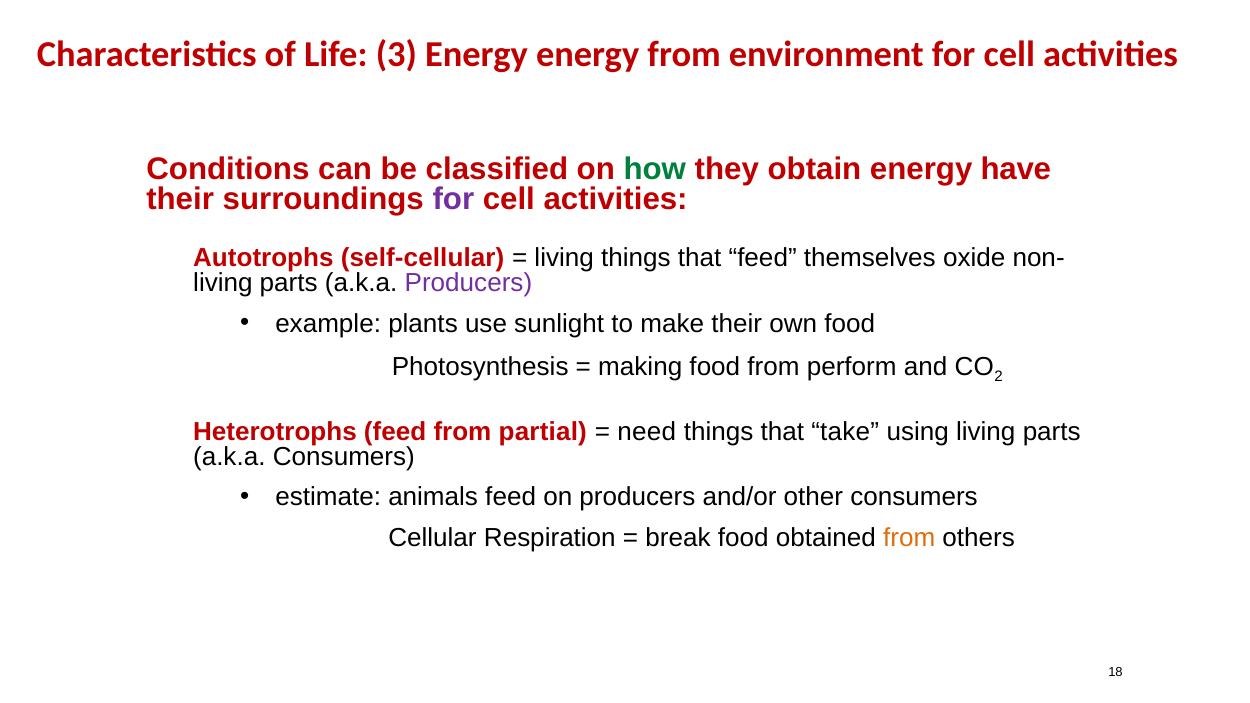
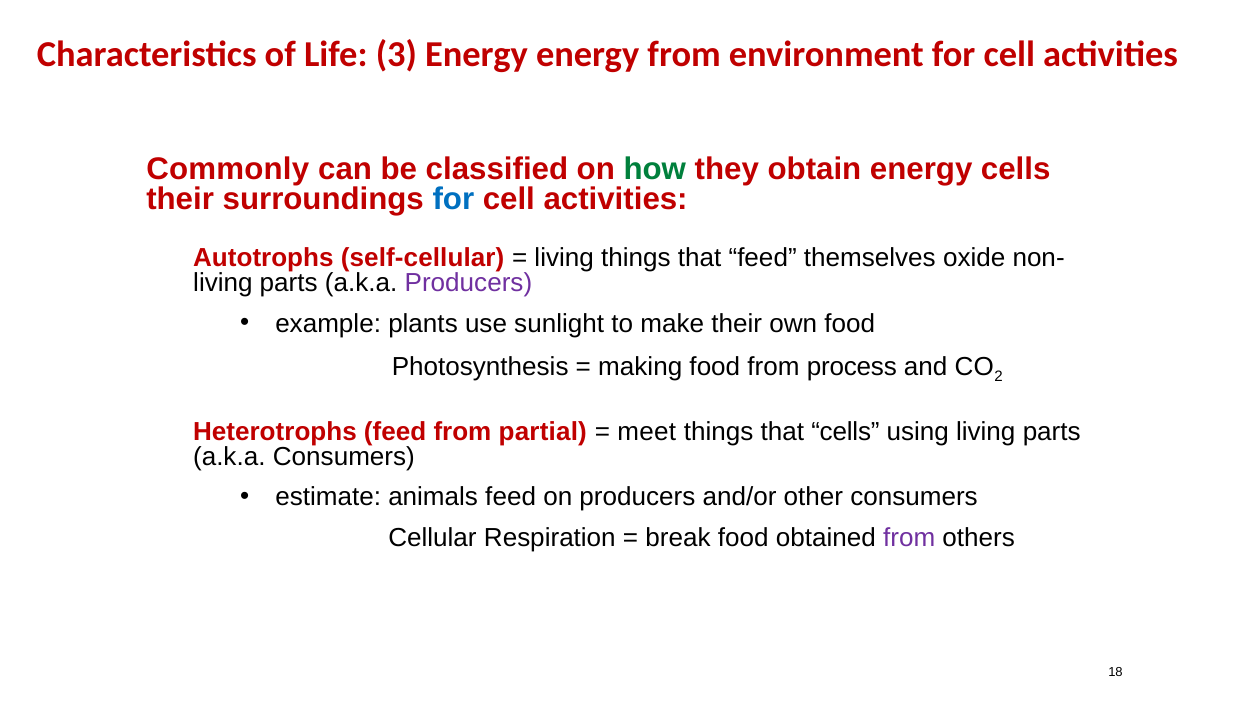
Conditions: Conditions -> Commonly (228, 169)
energy have: have -> cells (1016, 169)
for colour: purple -> blue (453, 199)
perform: perform -> process (852, 367)
need: need -> meet (647, 432)
that take: take -> cells (845, 432)
from colour: orange -> purple (909, 538)
